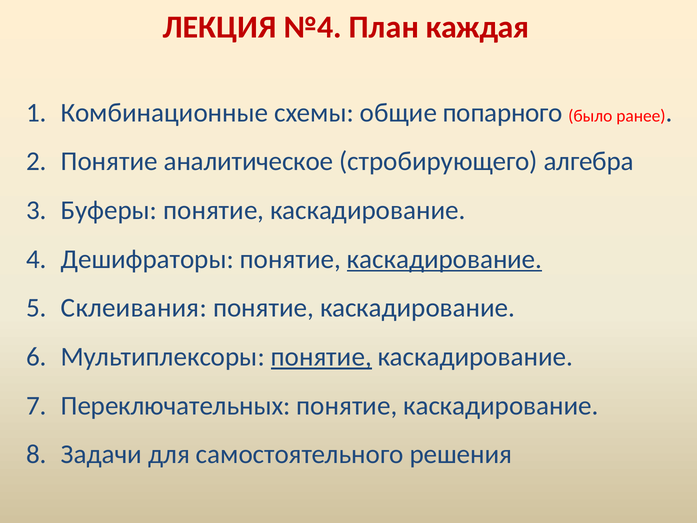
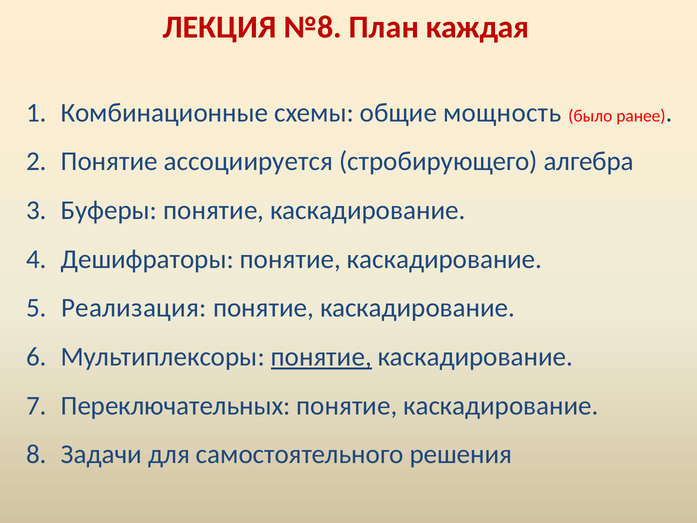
№4: №4 -> №8 (313, 27)
попарного: попарного -> мощность (502, 113)
аналитическое: аналитическое -> ассоциируется (248, 161)
каскадирование underline: present -> none (445, 259)
Склеивания: Склеивания -> Реализация (134, 308)
